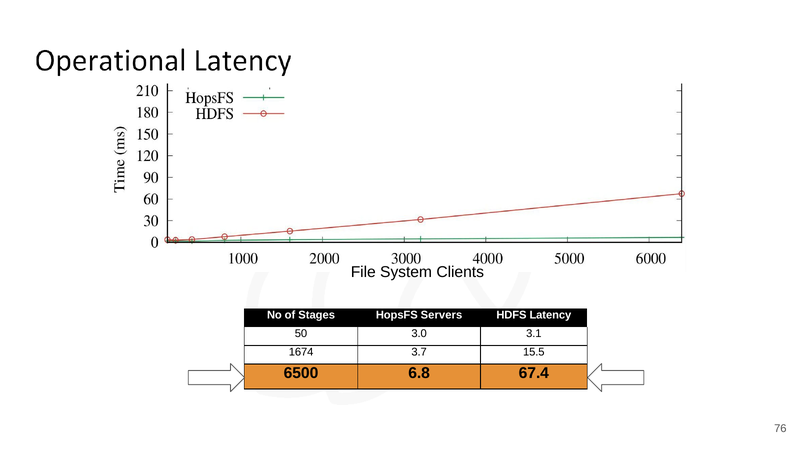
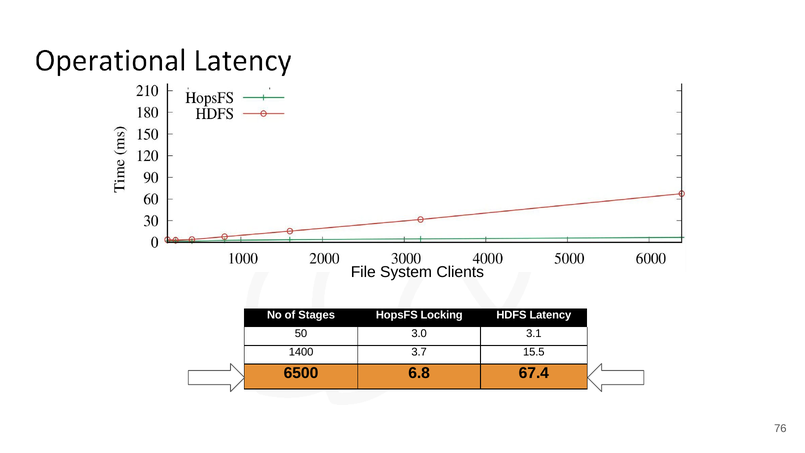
Servers: Servers -> Locking (442, 315)
1674: 1674 -> 1400 (301, 352)
